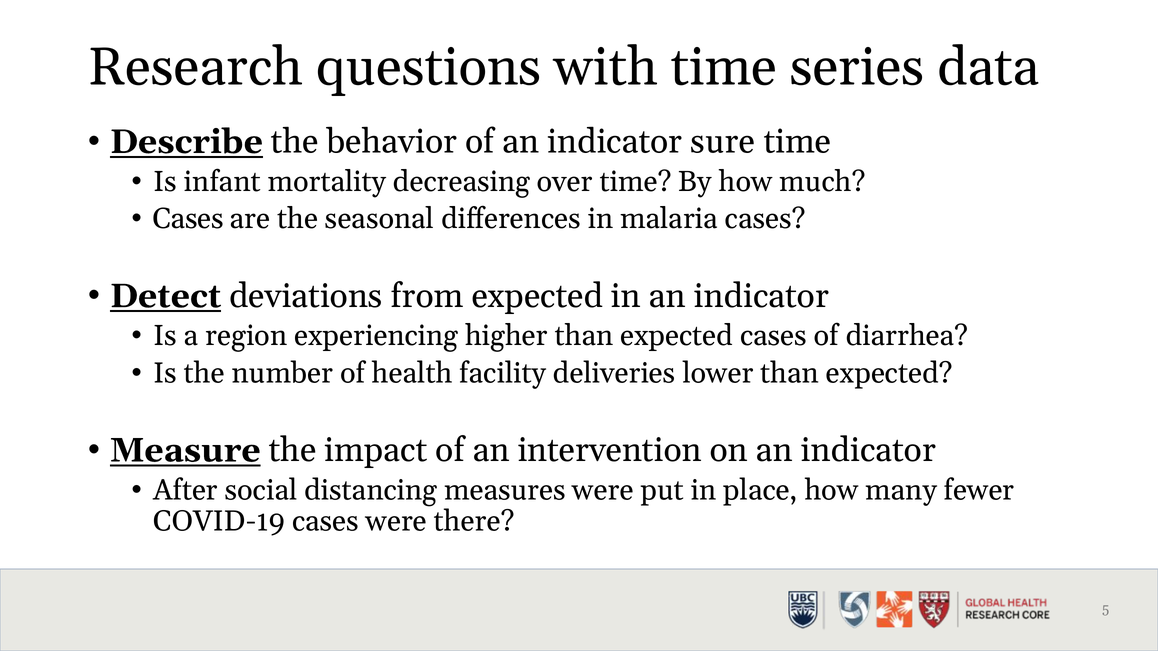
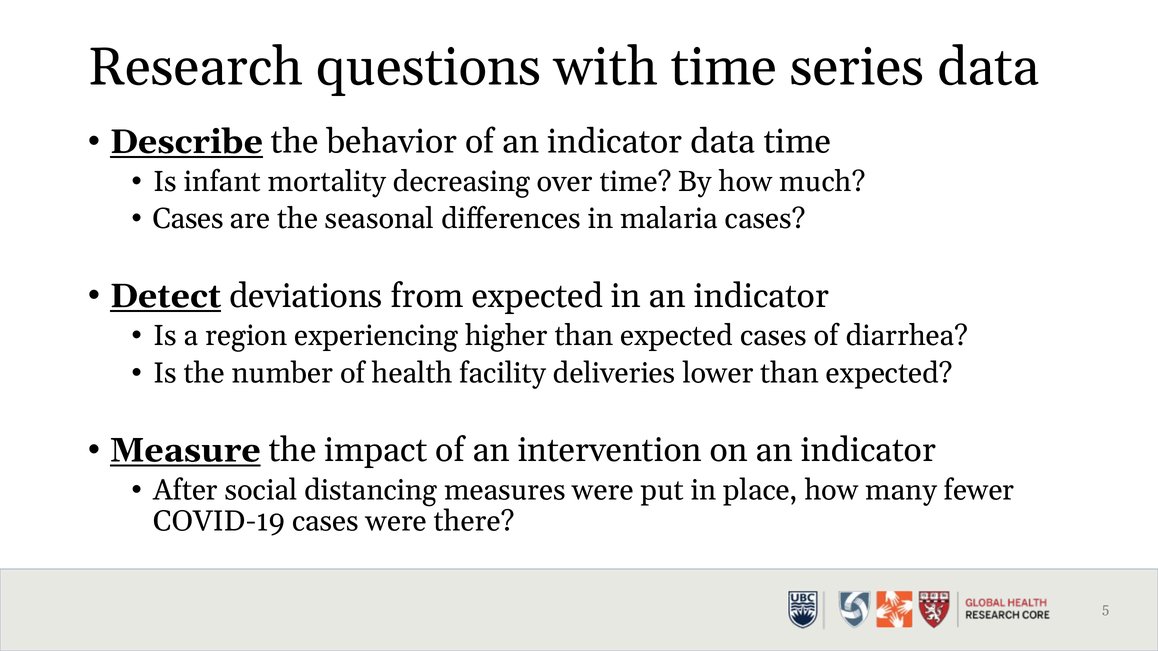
indicator sure: sure -> data (723, 142)
